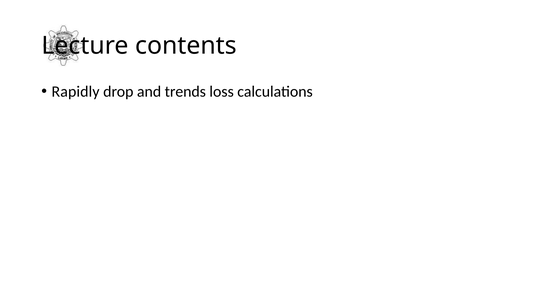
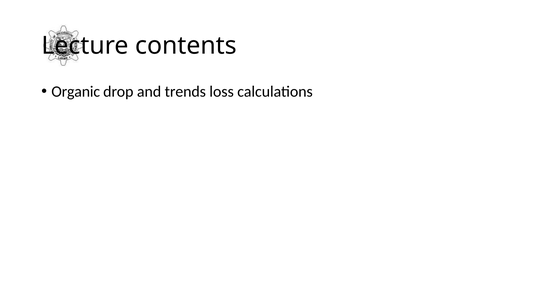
Rapidly: Rapidly -> Organic (76, 92)
